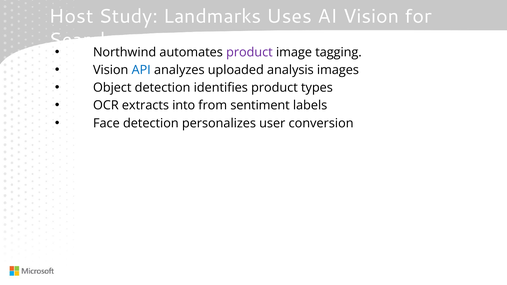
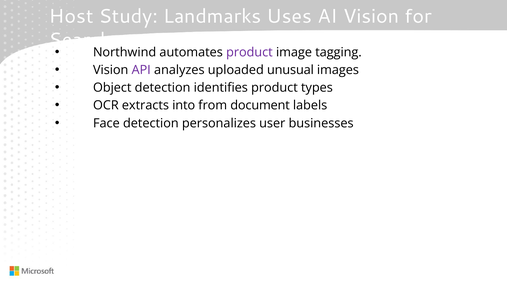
API colour: blue -> purple (141, 70)
analysis: analysis -> unusual (290, 70)
sentiment: sentiment -> document (260, 106)
conversion: conversion -> businesses (321, 123)
